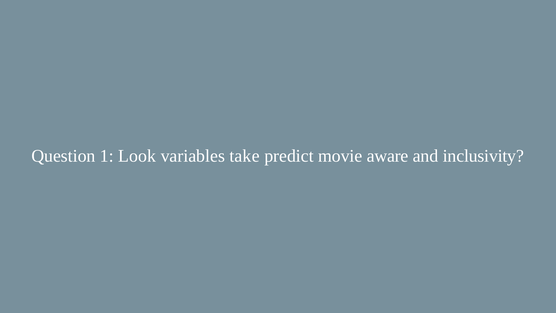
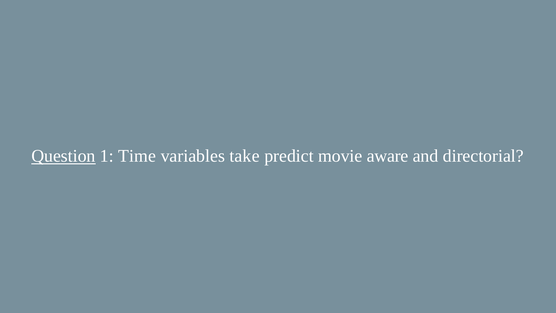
Question underline: none -> present (63, 156)
Look: Look -> Time (137, 156)
inclusivity: inclusivity -> directorial (483, 156)
